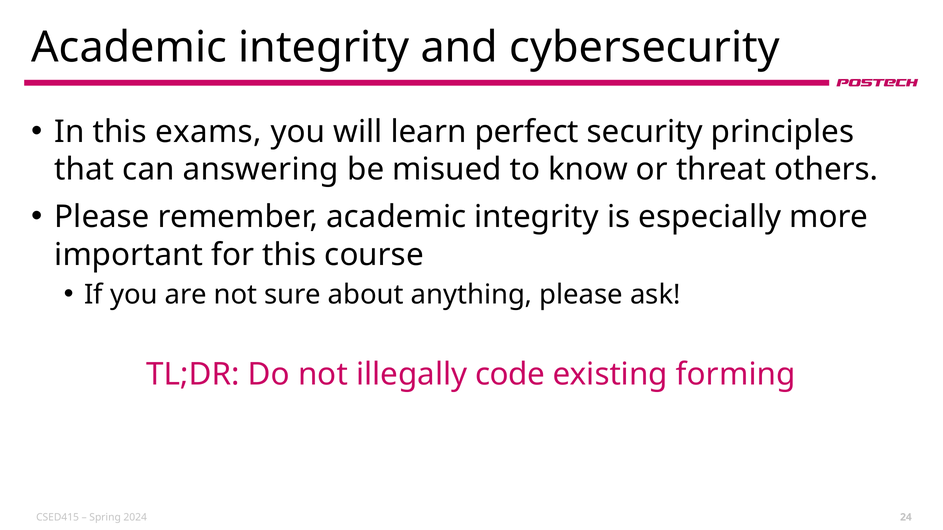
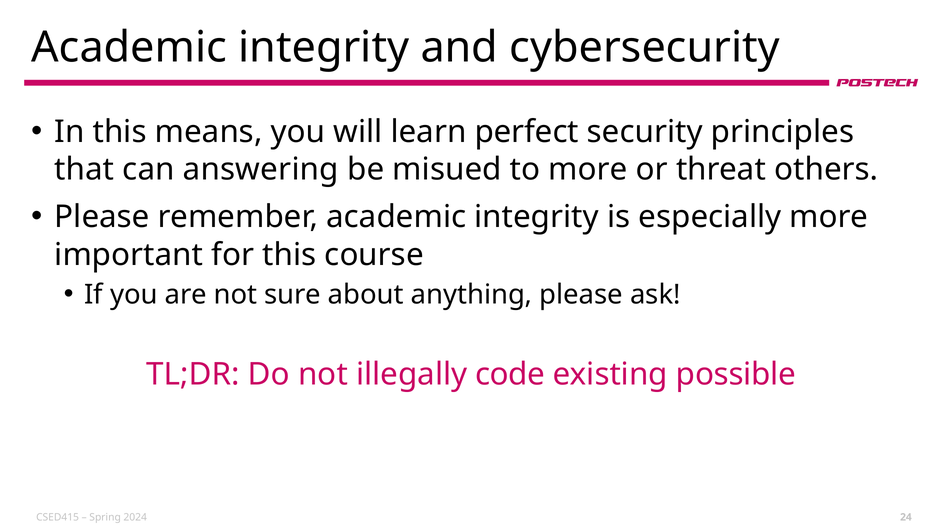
exams: exams -> means (209, 132)
to know: know -> more (588, 170)
forming: forming -> possible (736, 375)
